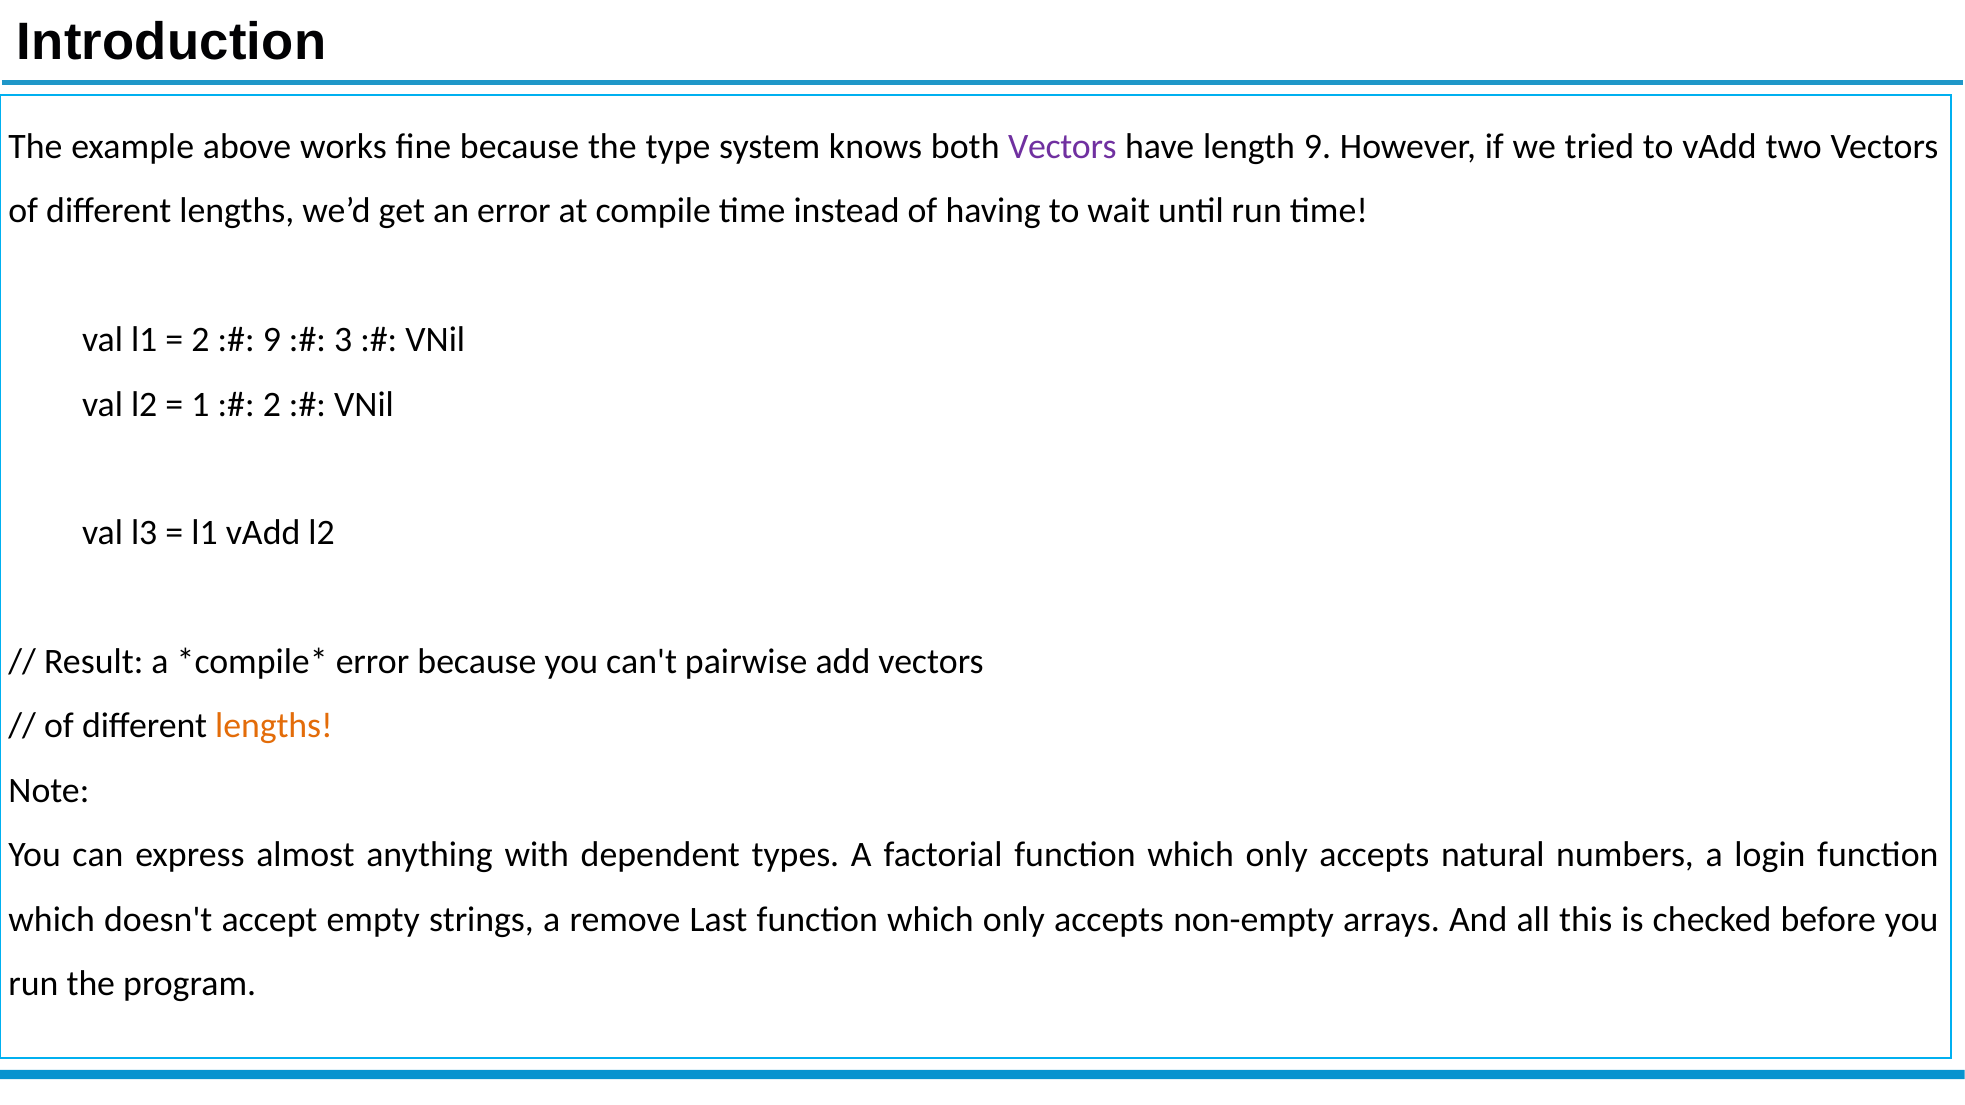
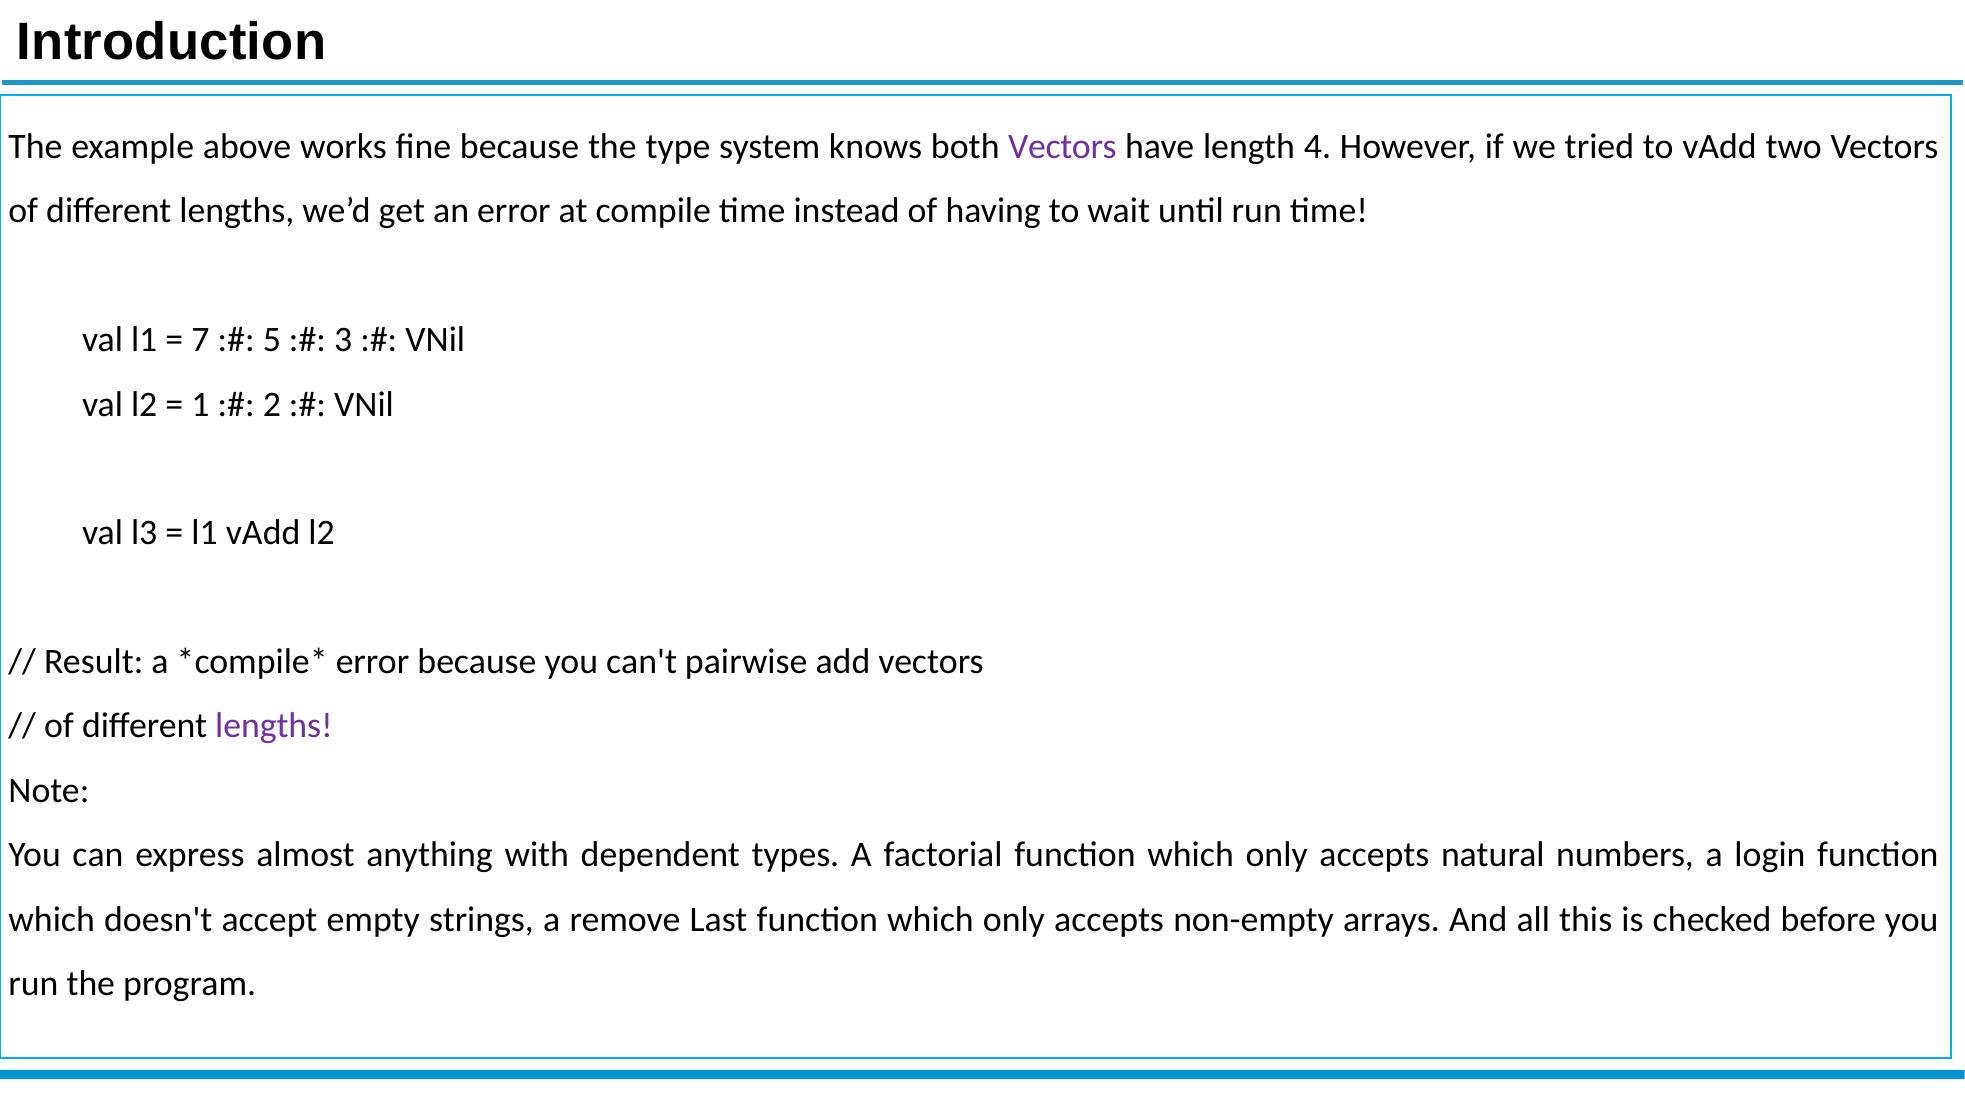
length 9: 9 -> 4 (1317, 147)
2: 2 -> 7 (201, 340)
9: 9 -> 5 (272, 340)
lengths colour: orange -> purple (274, 726)
